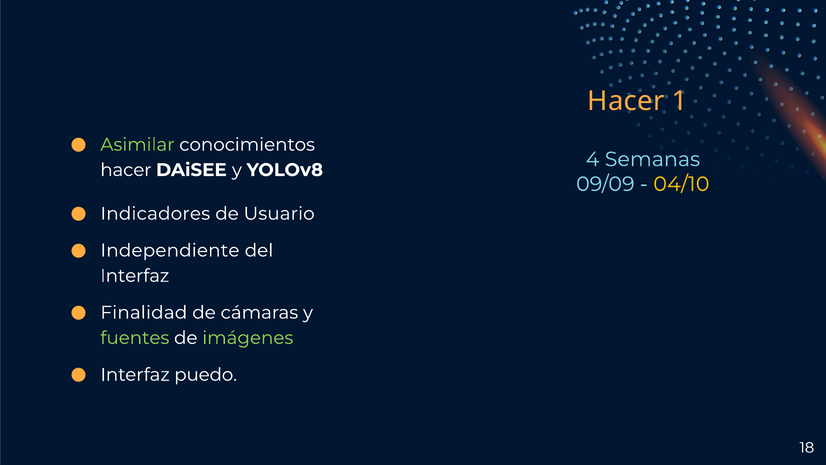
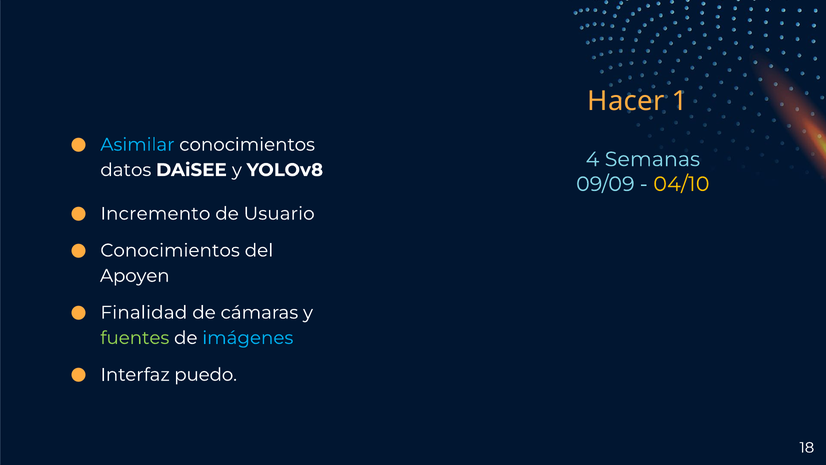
Asimilar colour: light green -> light blue (137, 145)
hacer: hacer -> datos (126, 170)
Indicadores: Indicadores -> Incremento (155, 213)
Independiente: Independiente -> Conocimientos (170, 250)
Interfaz: Interfaz -> Apoyen (135, 276)
imágenes colour: light green -> light blue (248, 338)
